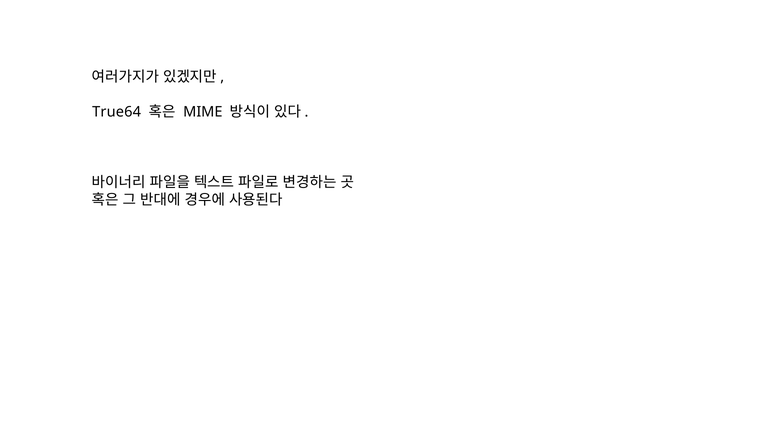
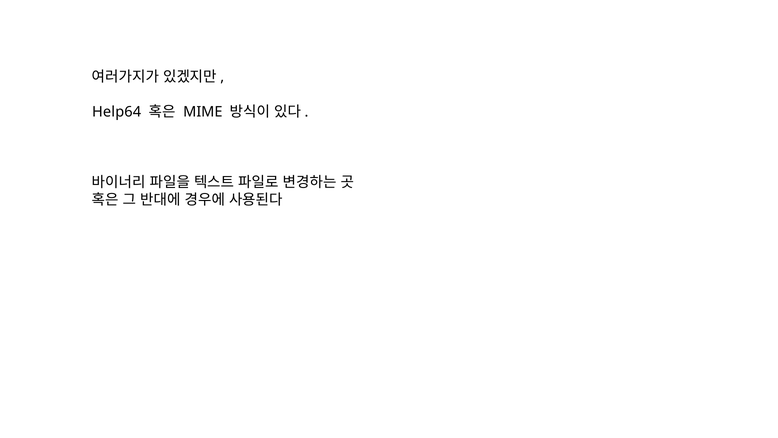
True64: True64 -> Help64 (117, 112)
